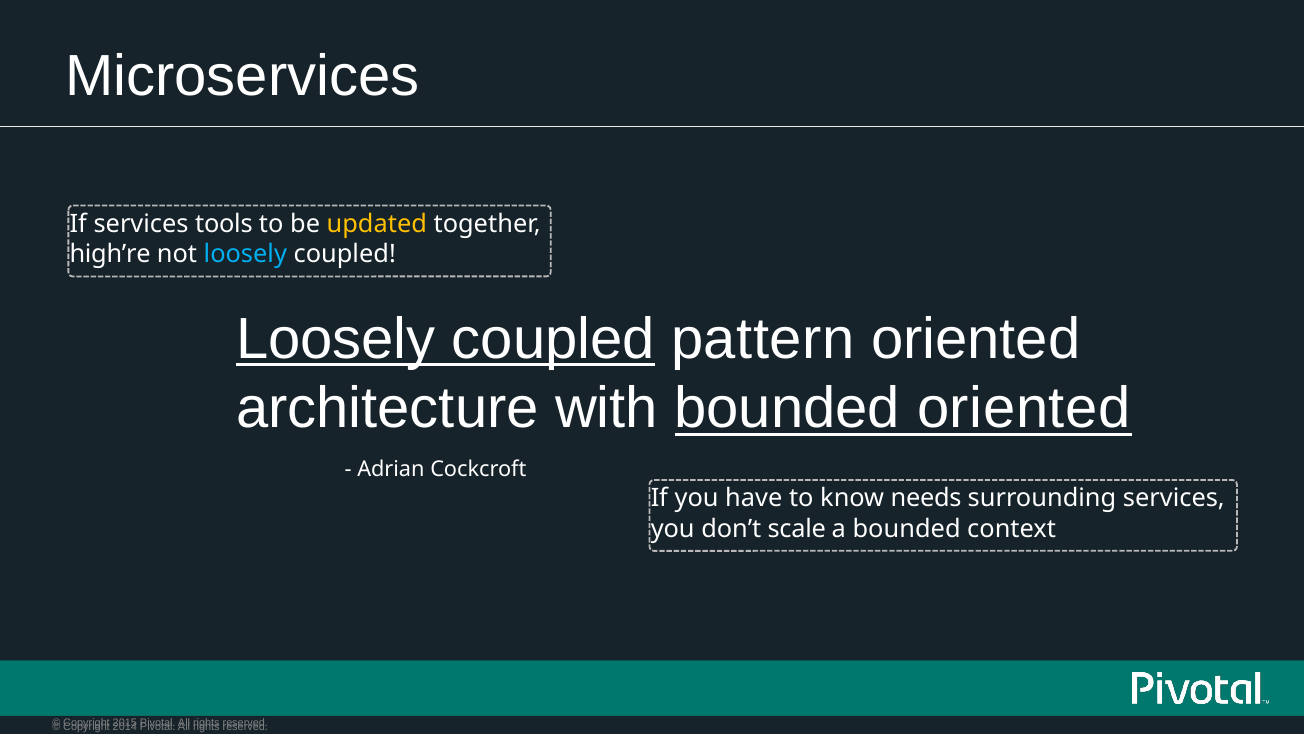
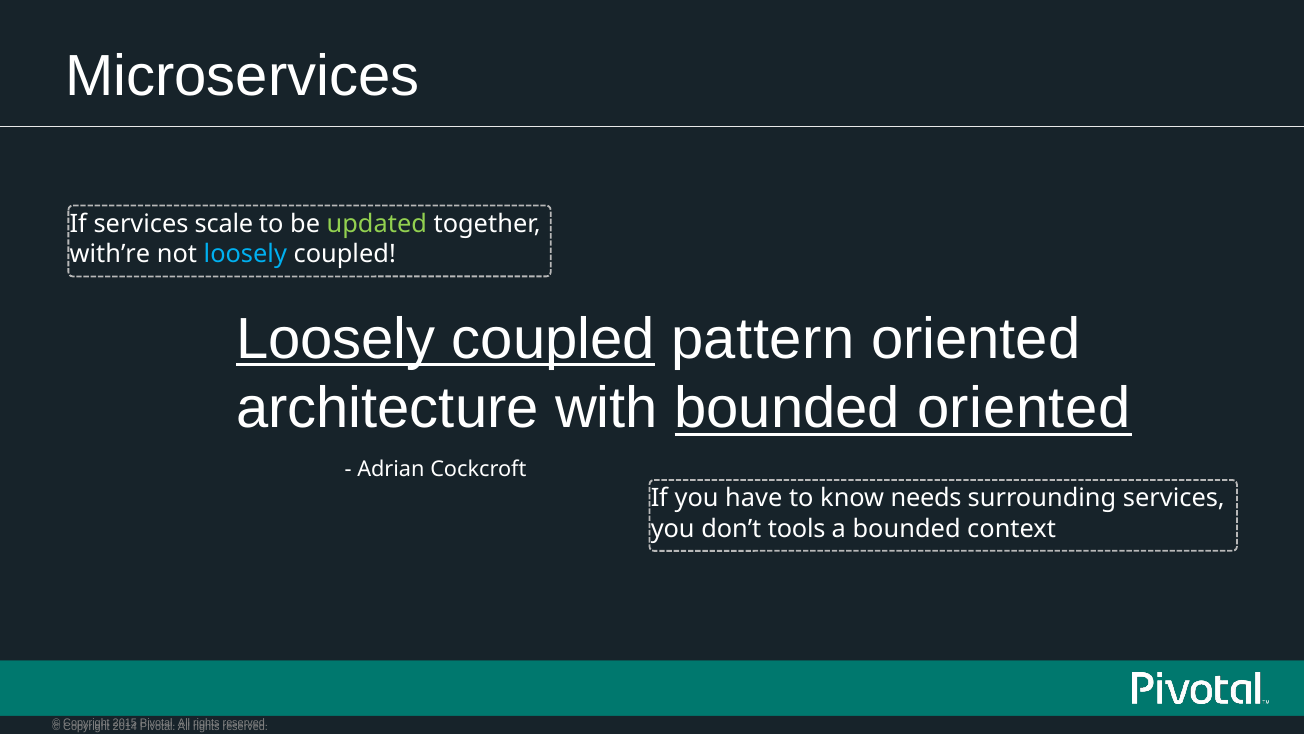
tools: tools -> scale (224, 224)
updated colour: yellow -> light green (377, 224)
high’re: high’re -> with’re (110, 254)
scale: scale -> tools (797, 528)
